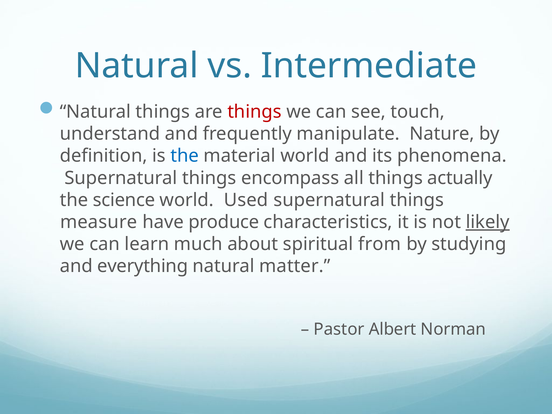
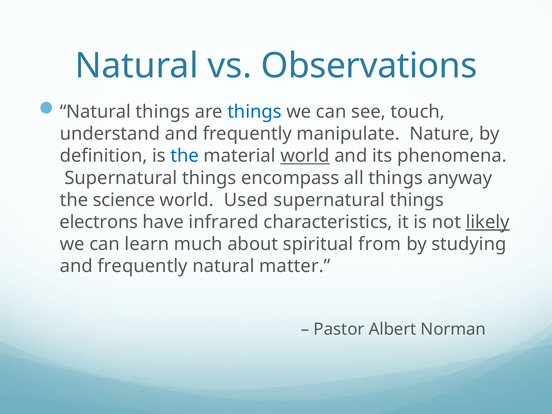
Intermediate: Intermediate -> Observations (369, 66)
things colour: red -> blue (254, 112)
world underline: none -> present (305, 156)
actually: actually -> anyway (460, 178)
measure: measure -> electrons (99, 222)
produce: produce -> infrared (224, 222)
everything: everything -> frequently (143, 266)
